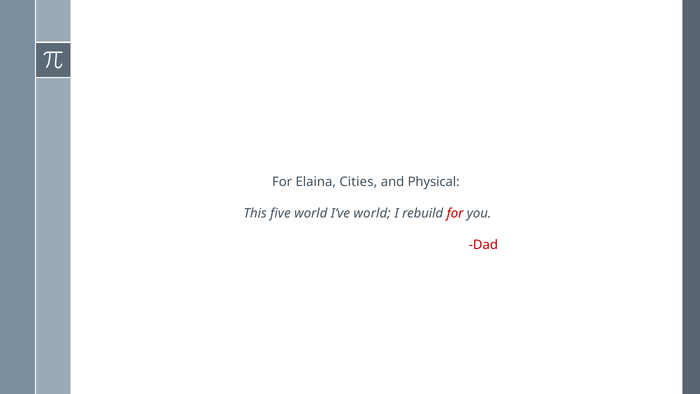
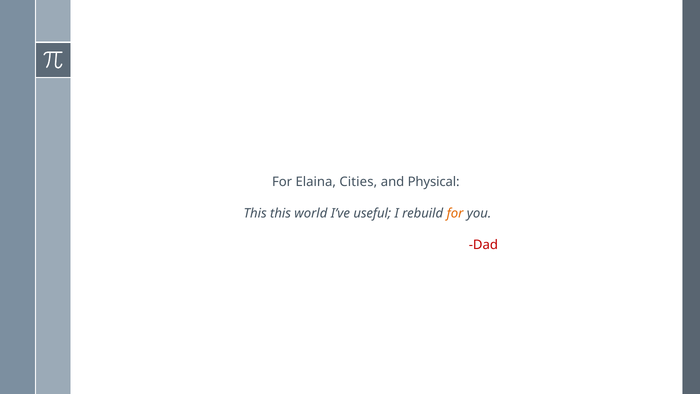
This five: five -> this (281, 213)
I’ve world: world -> useful (372, 213)
for colour: red -> orange (455, 213)
